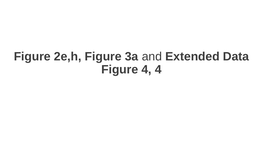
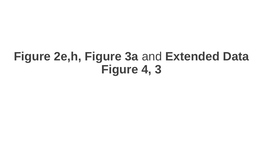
4 4: 4 -> 3 (158, 70)
